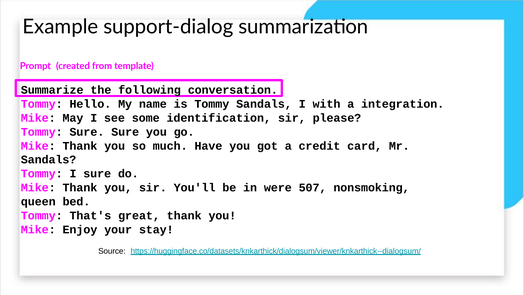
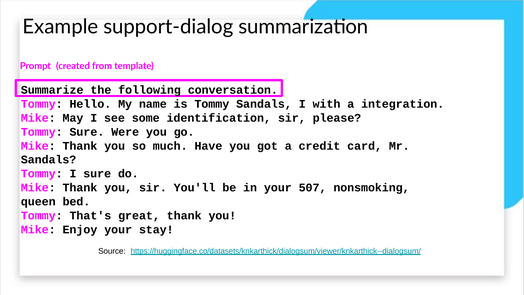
Sure Sure: Sure -> Were (125, 132)
in were: were -> your (278, 188)
